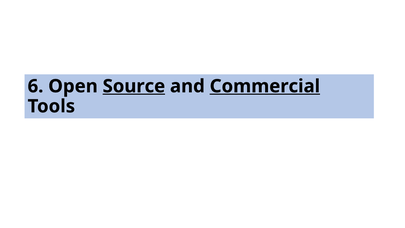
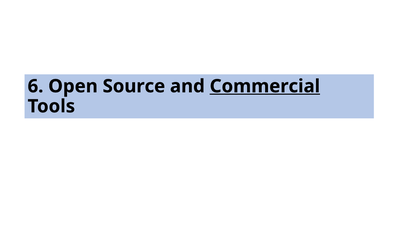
Source underline: present -> none (134, 86)
